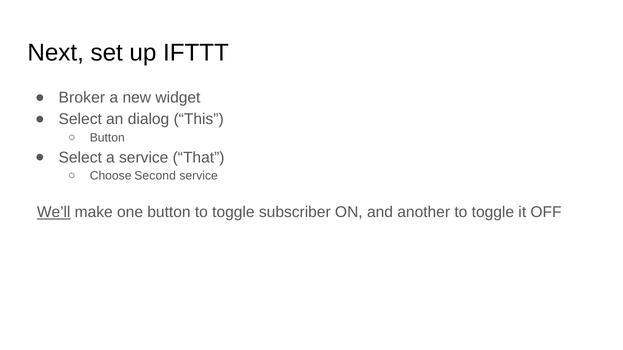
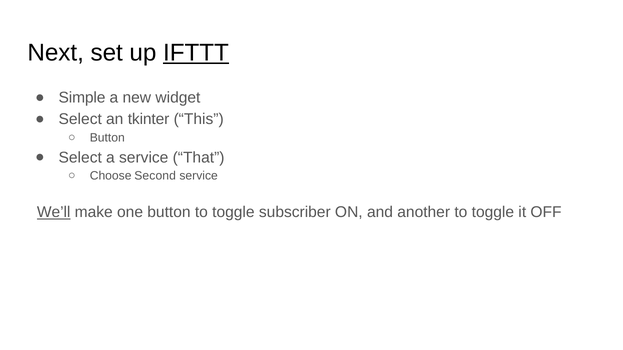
IFTTT underline: none -> present (196, 53)
Broker: Broker -> Simple (82, 98)
dialog: dialog -> tkinter (149, 119)
